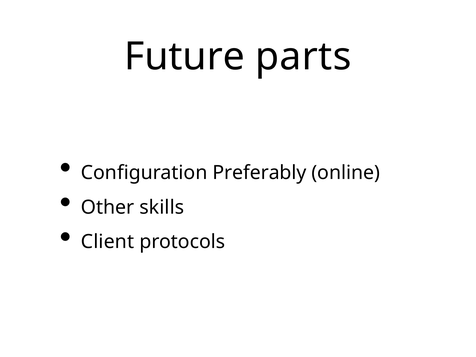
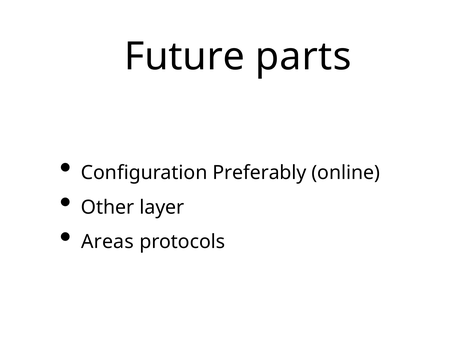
skills: skills -> layer (162, 207)
Client: Client -> Areas (107, 242)
